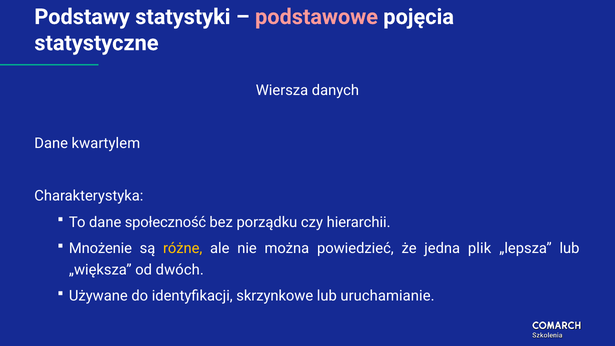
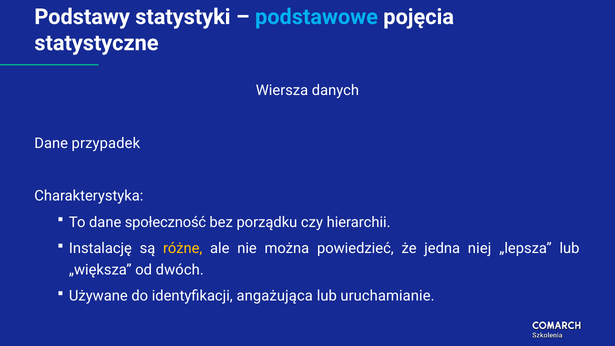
podstawowe colour: pink -> light blue (316, 17)
kwartylem: kwartylem -> przypadek (106, 143)
Mnożenie: Mnożenie -> Instalację (100, 248)
plik: plik -> niej (480, 248)
skrzynkowe: skrzynkowe -> angażująca (275, 296)
